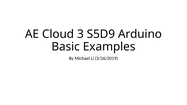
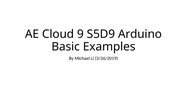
3: 3 -> 9 (80, 34)
